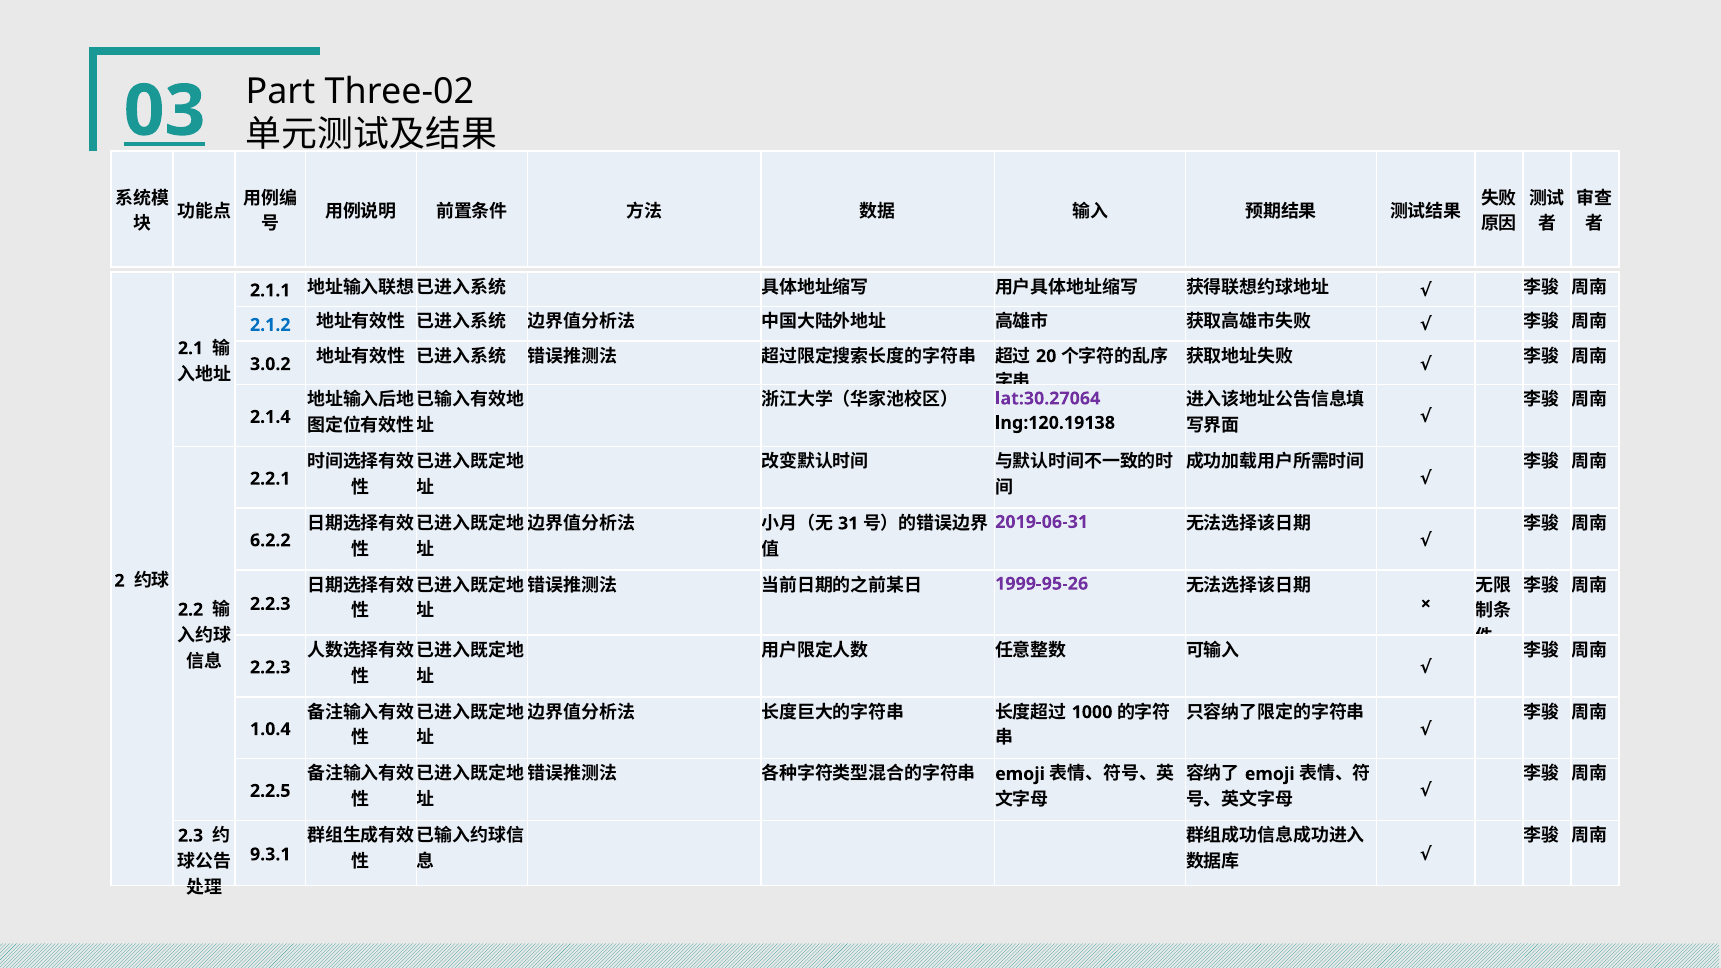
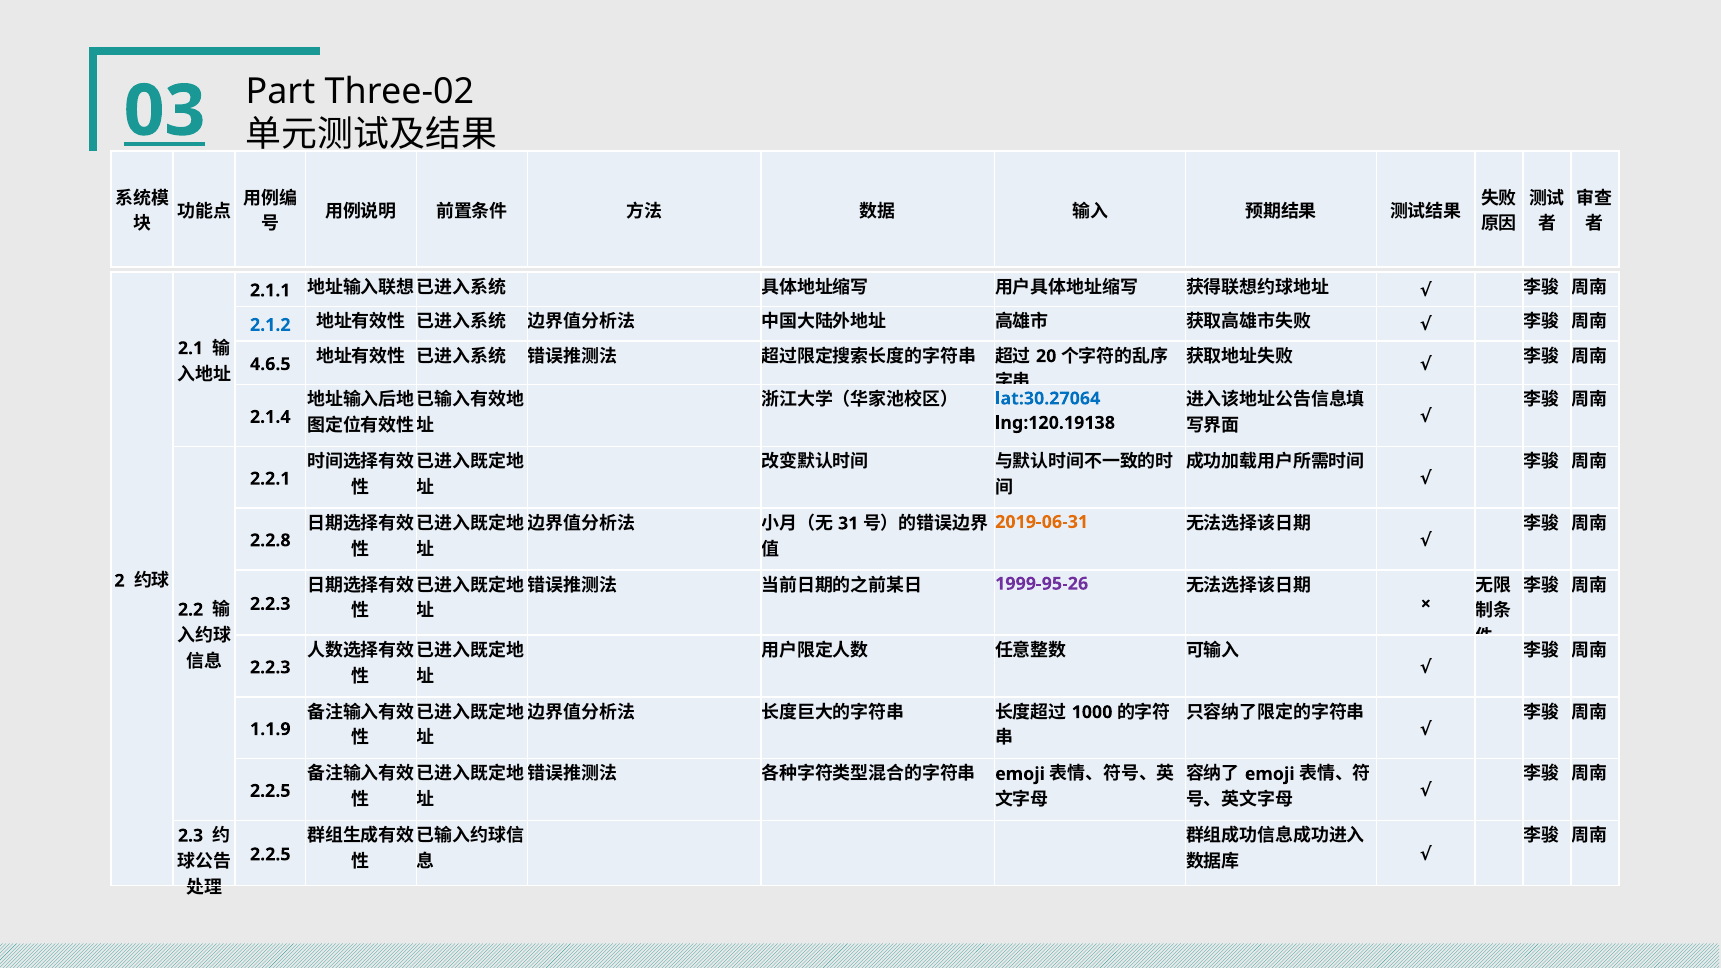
3.0.2: 3.0.2 -> 4.6.5 (270, 364)
lat:30.27064 colour: purple -> blue (1048, 399)
2019-06-31 colour: purple -> orange (1042, 522)
6.2.2: 6.2.2 -> 2.2.8 (270, 540)
1.0.4: 1.0.4 -> 1.1.9 (270, 729)
9.3.1: 9.3.1 -> 2.2.5 (270, 854)
